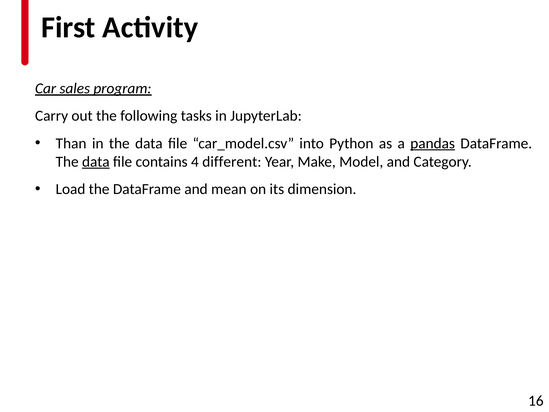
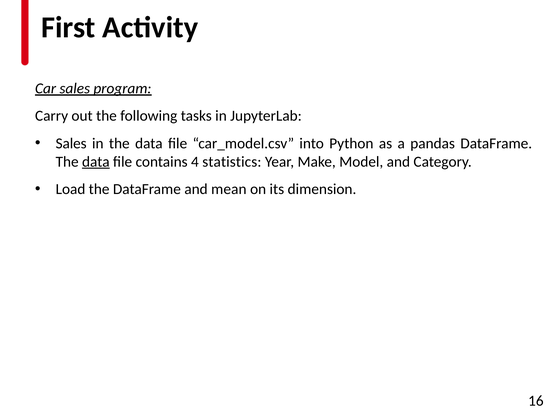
Than: Than -> Sales (71, 143)
pandas underline: present -> none (433, 143)
different: different -> statistics (232, 162)
